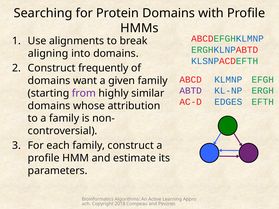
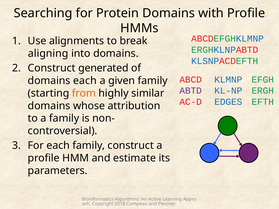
frequently: frequently -> generated (103, 68)
domains want: want -> each (85, 81)
from colour: purple -> orange (84, 93)
